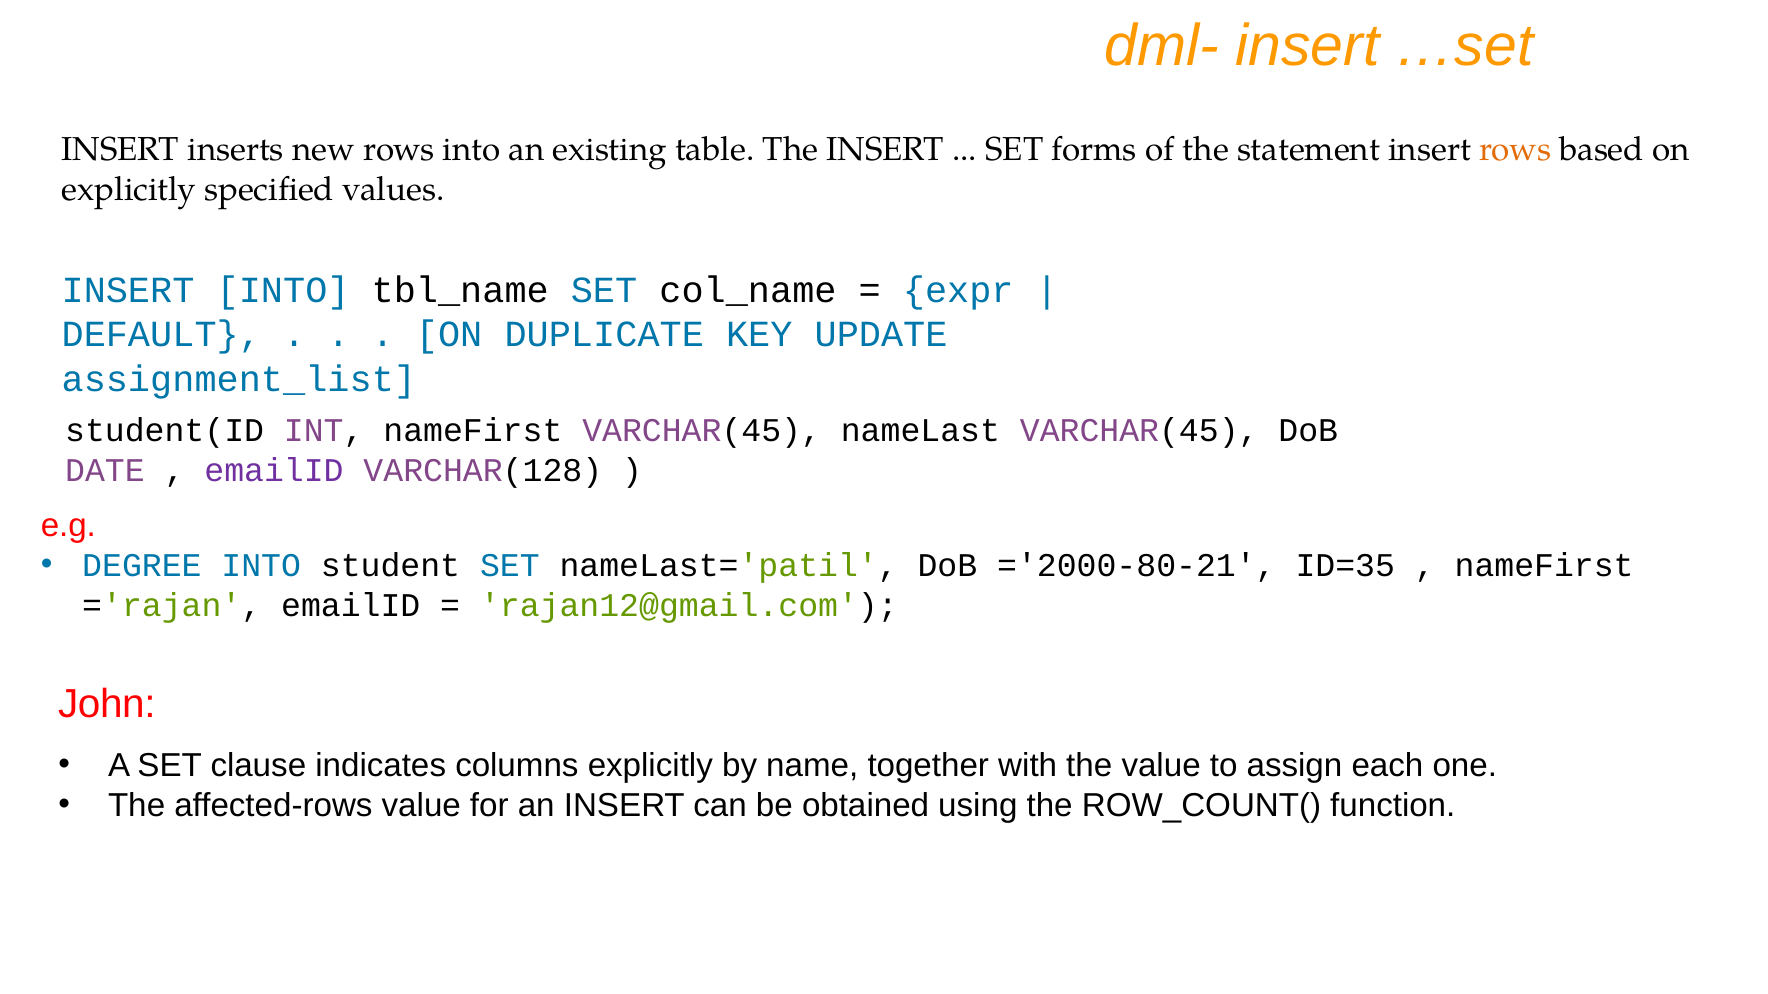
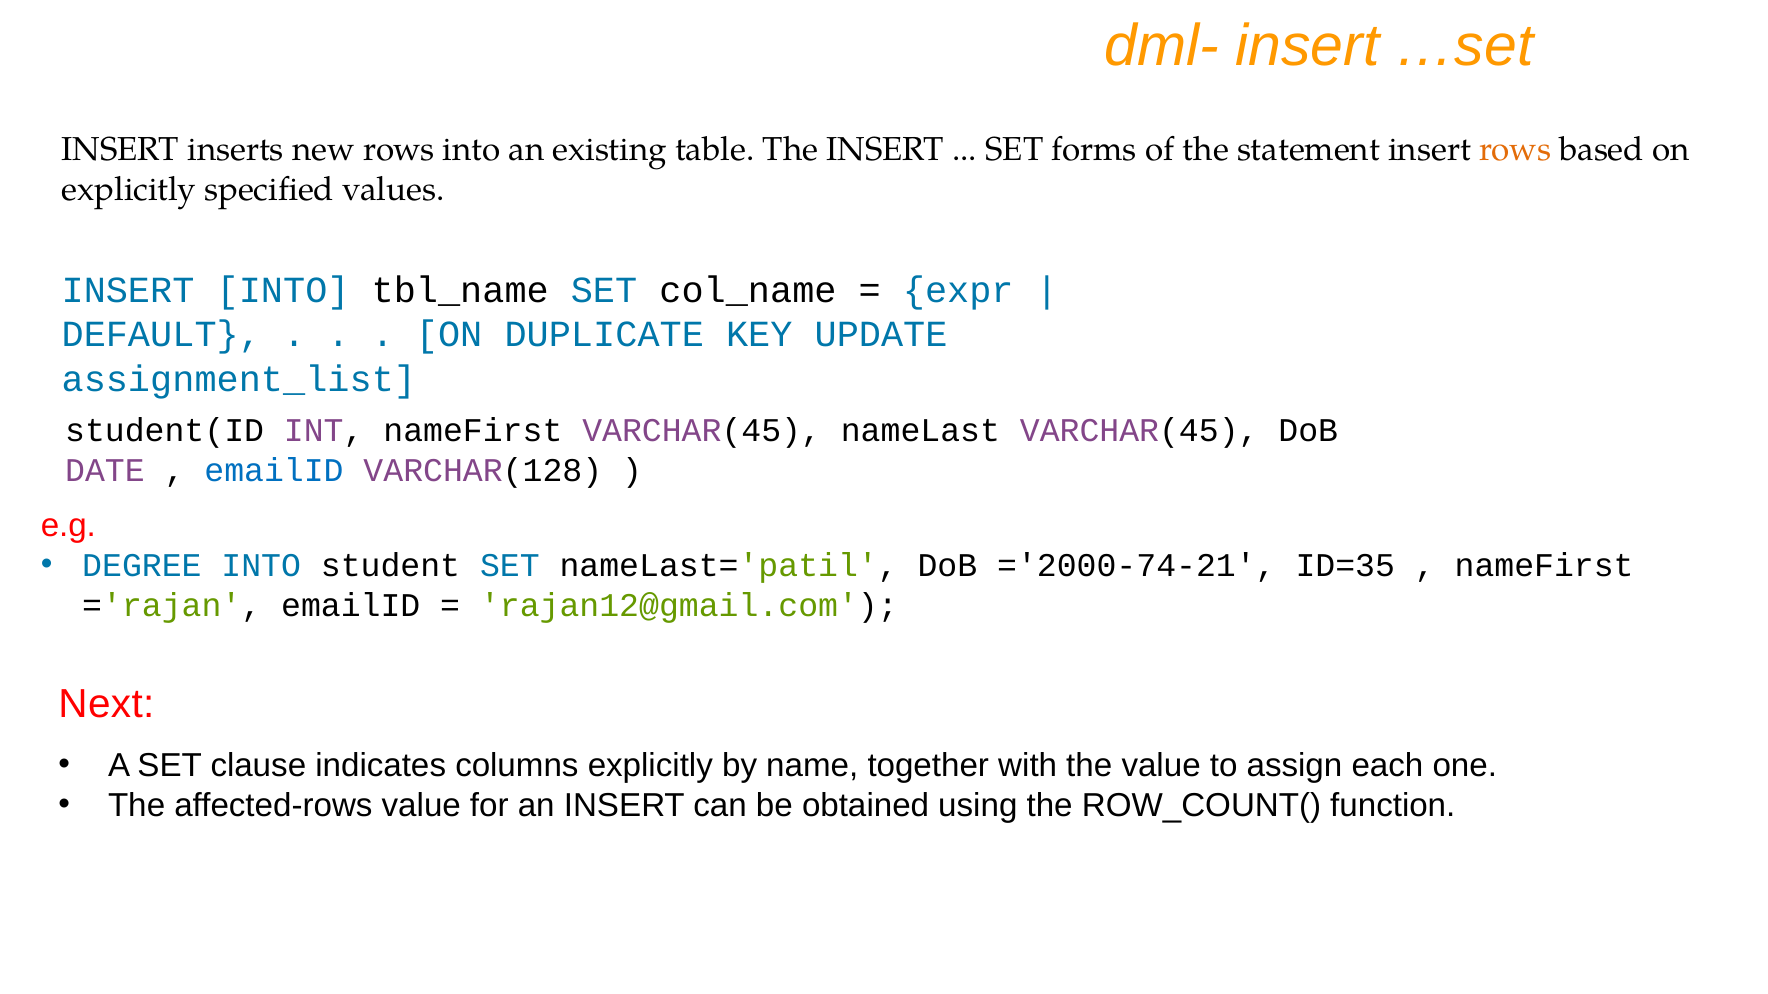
emailID colour: purple -> blue (274, 470)
='2000-80-21: ='2000-80-21 -> ='2000-74-21 (1136, 566)
John: John -> Next (106, 704)
